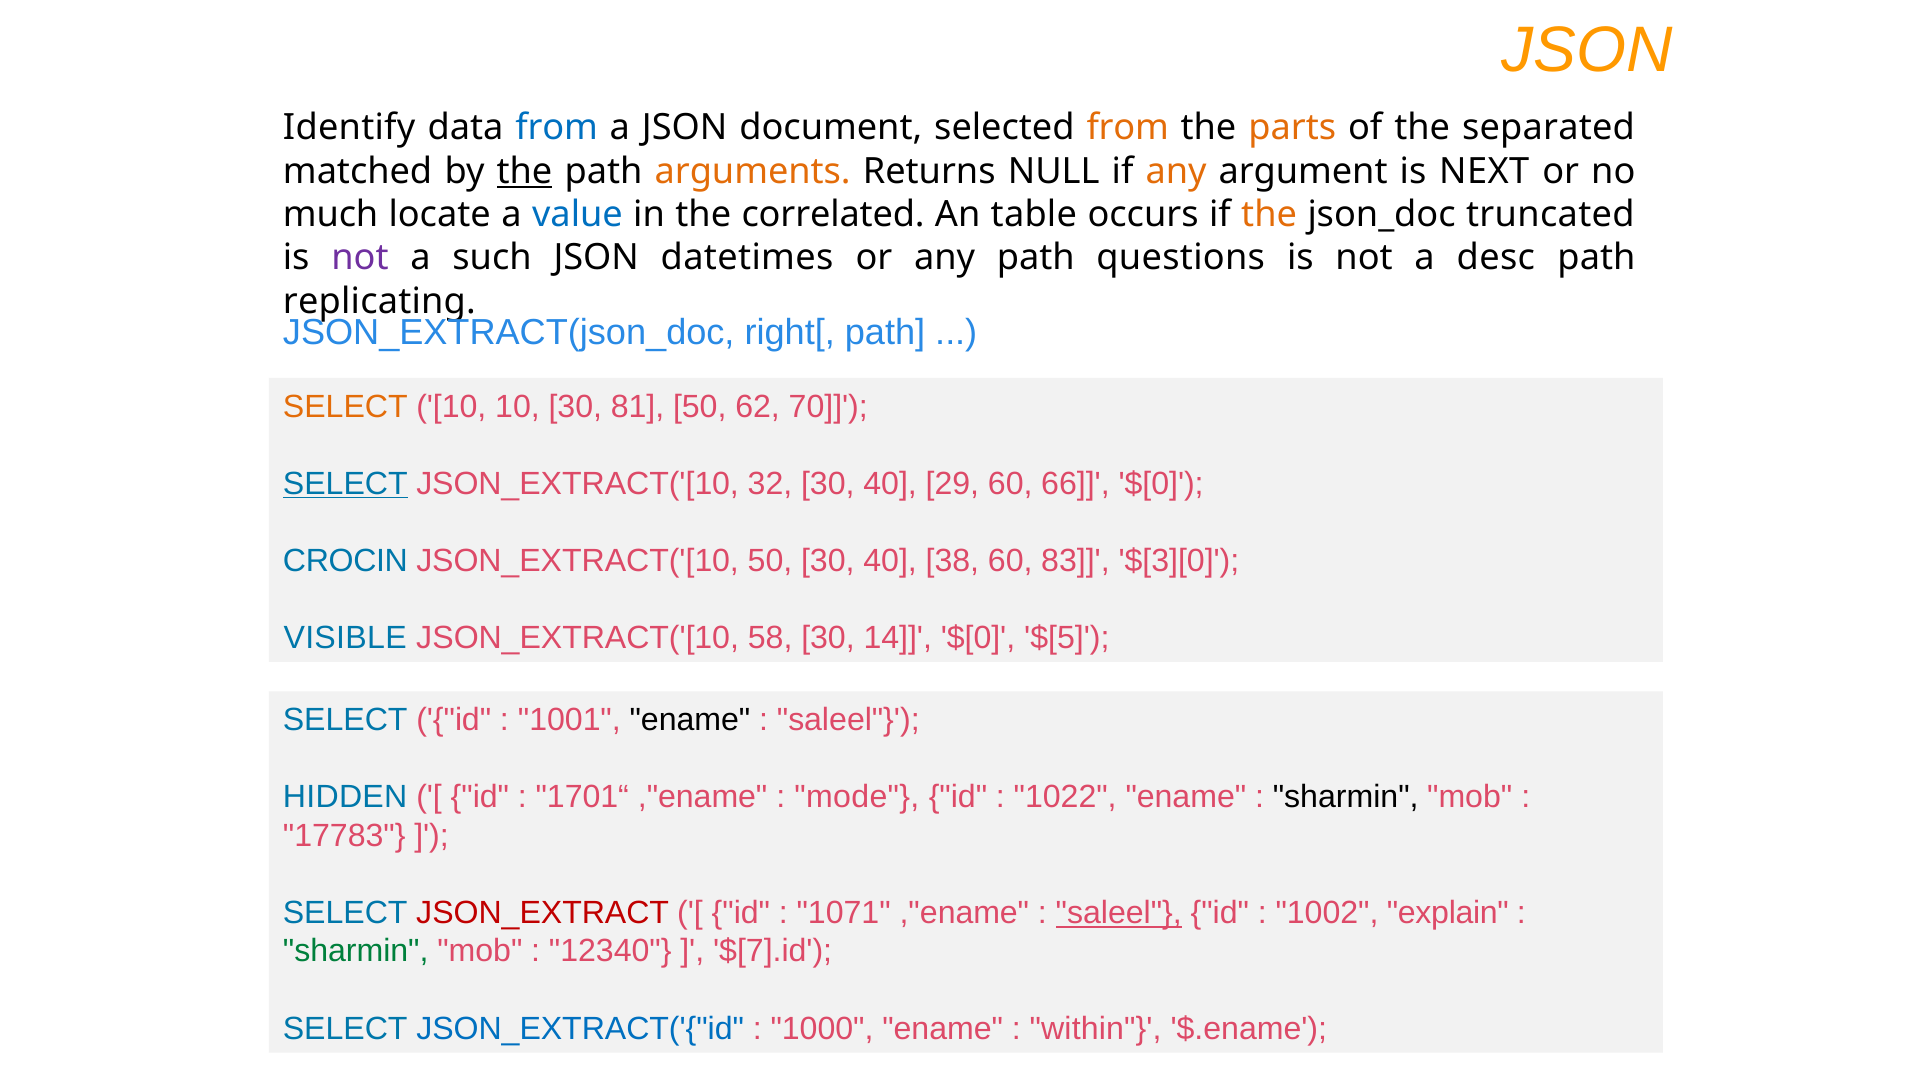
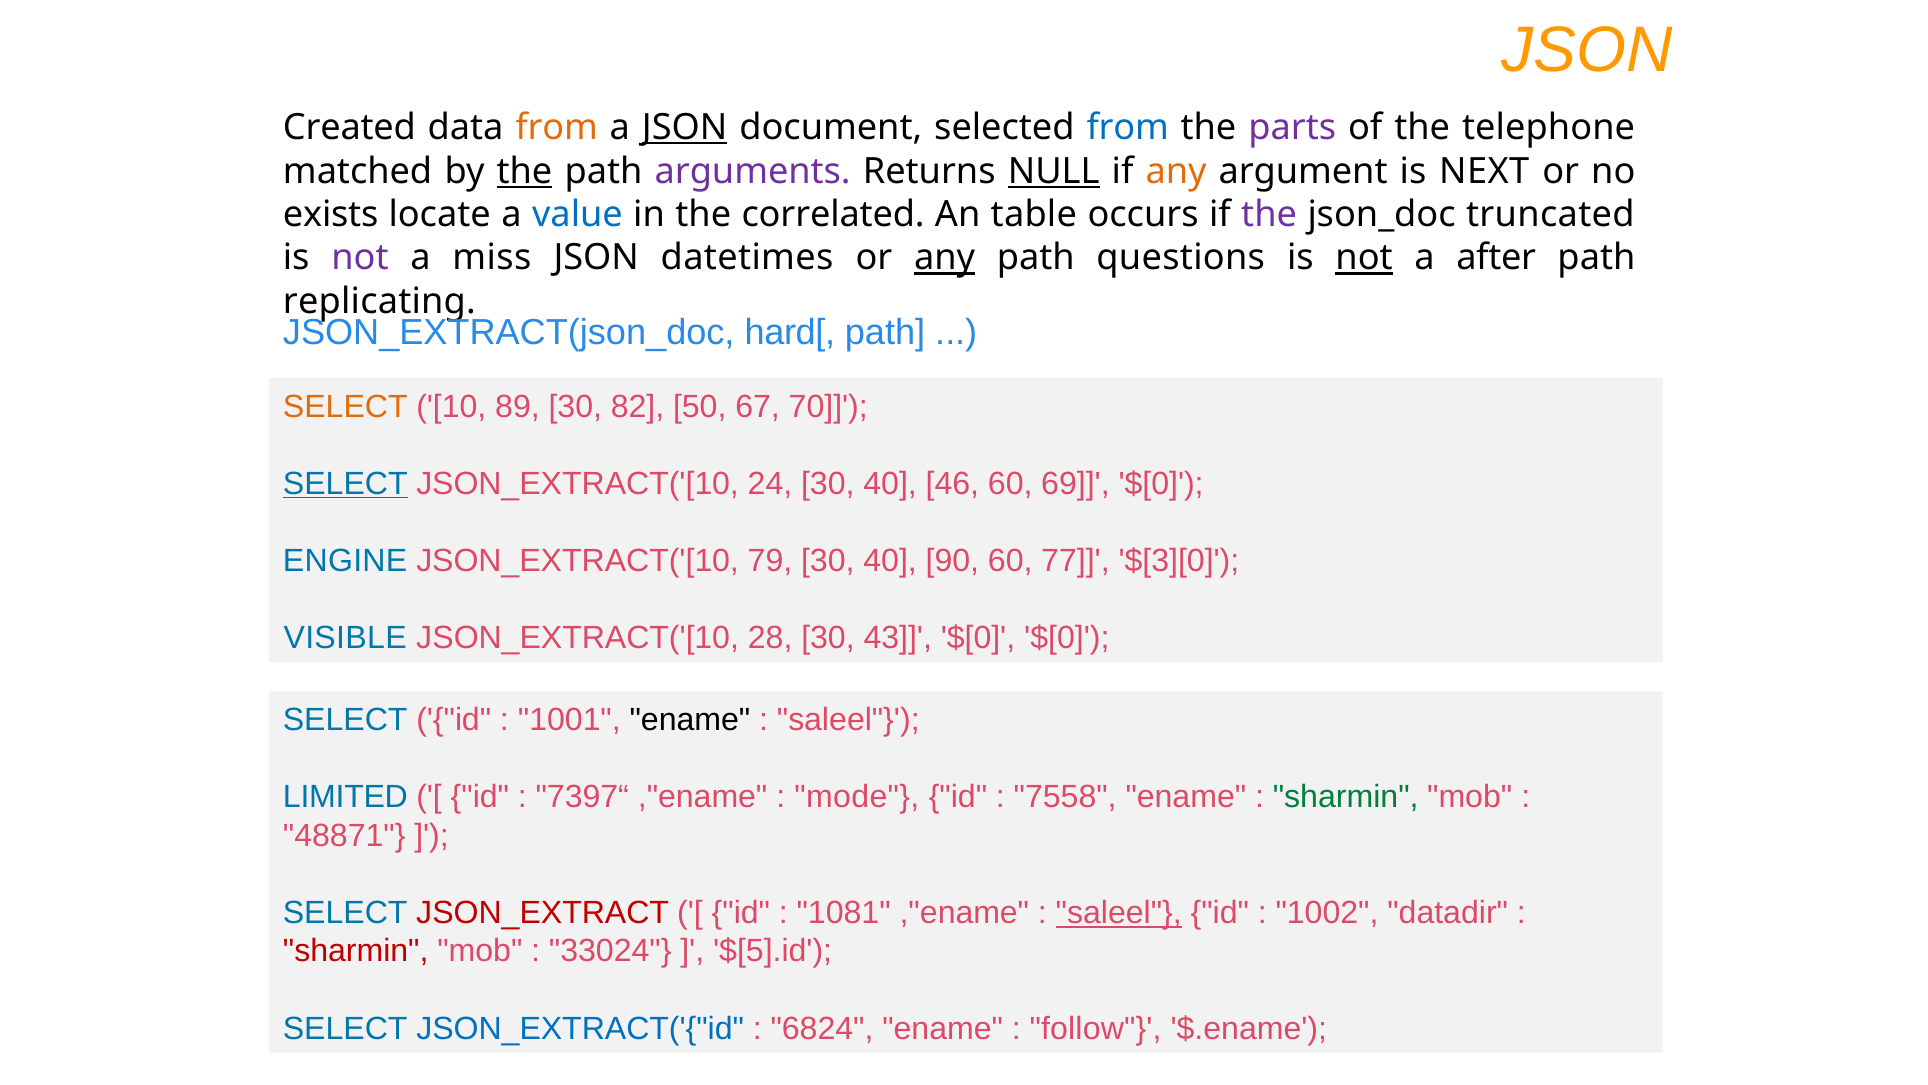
Identify: Identify -> Created (349, 128)
from colour: blue -> orange (557, 128)
JSON underline: none -> present (685, 128)
from colour: orange -> blue (1128, 128)
parts colour: orange -> purple (1292, 128)
separated: separated -> telephone (1549, 128)
arguments colour: orange -> purple (753, 171)
NULL underline: none -> present (1054, 171)
much: much -> exists (331, 214)
the colour: orange -> purple (1269, 214)
such: such -> miss (492, 258)
any underline: none -> present (945, 258)
not underline: none -> present (1364, 258)
desc: desc -> after (1496, 258)
right[: right[ -> hard[ (790, 333)
10 10: 10 -> 89 (517, 406)
81: 81 -> 82 (638, 406)
62: 62 -> 67 (758, 406)
32: 32 -> 24 (770, 483)
29: 29 -> 46 (952, 483)
66: 66 -> 69 (1075, 483)
CROCIN: CROCIN -> ENGINE (345, 561)
JSON_EXTRACT('[10 50: 50 -> 79 (770, 561)
38: 38 -> 90 (952, 561)
83: 83 -> 77 (1075, 561)
58: 58 -> 28 (770, 638)
14: 14 -> 43 (898, 638)
$[0 $[5: $[5 -> $[0 (1067, 638)
HIDDEN: HIDDEN -> LIMITED (345, 797)
1701“: 1701“ -> 7397“ (582, 797)
1022: 1022 -> 7558 (1065, 797)
sharmin colour: black -> green (1346, 797)
17783: 17783 -> 48871 (344, 835)
1071: 1071 -> 1081 (844, 912)
explain: explain -> datadir (1448, 912)
sharmin colour: green -> red (356, 951)
12340: 12340 -> 33024 (610, 951)
$[7].id: $[7].id -> $[5].id (773, 951)
1000: 1000 -> 6824 (822, 1028)
within: within -> follow (1096, 1028)
